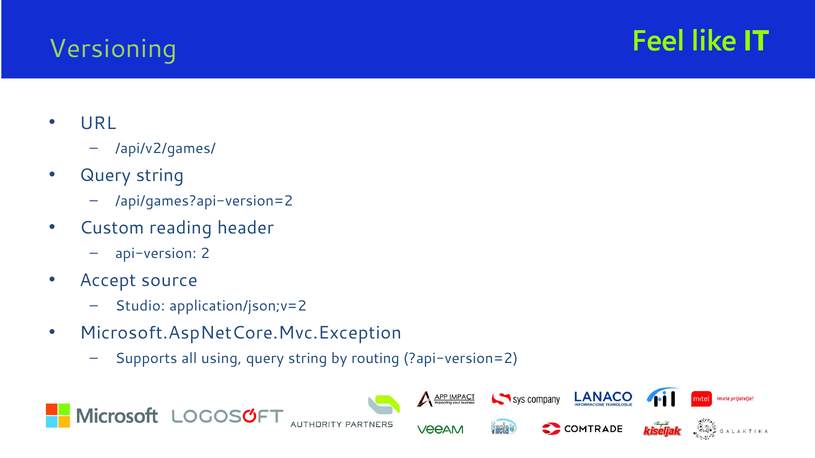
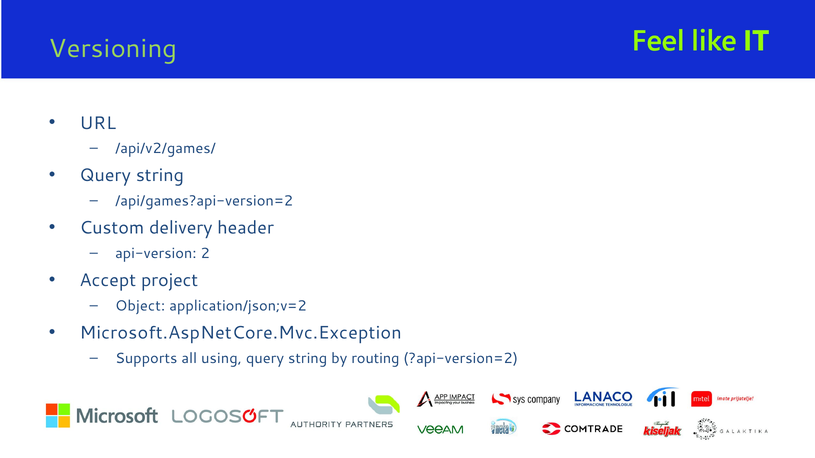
reading: reading -> delivery (181, 228)
source: source -> project (170, 281)
Studio: Studio -> Object (140, 306)
